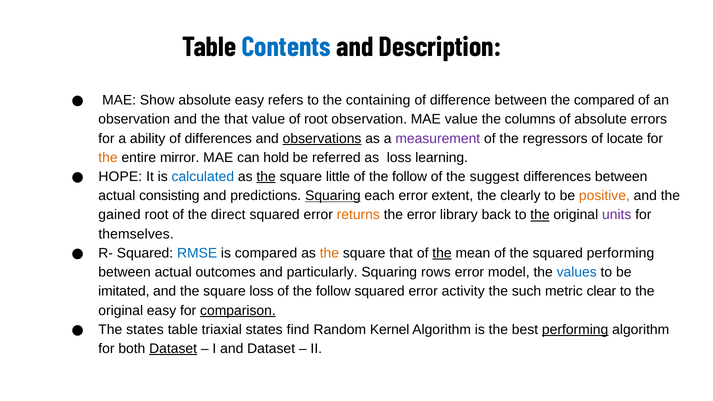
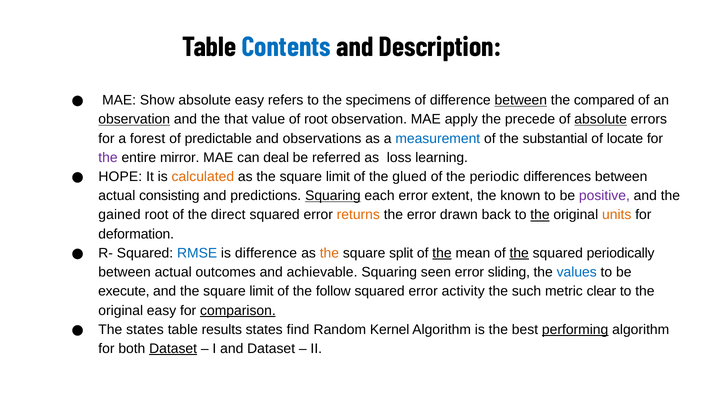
containing: containing -> specimens (378, 100)
between underline: none -> present (521, 100)
observation underline: none -> present (134, 119)
MAE value: value -> apply (461, 119)
columns: columns -> precede (530, 119)
absolute underline: none -> present (601, 119)
ability: ability -> forest (148, 138)
of differences: differences -> predictable (218, 138)
observations underline: present -> none (322, 138)
measurement colour: purple -> blue (438, 138)
regressors: regressors -> substantial (555, 138)
the colour: orange -> purple (108, 158)
hold: hold -> deal (276, 158)
calculated colour: blue -> orange (203, 177)
the underline: present -> none (266, 177)
little: little -> limit (338, 177)
follow: follow -> glued (410, 177)
suggest: suggest -> periodic (494, 177)
clearly: clearly -> known (520, 196)
positive colour: orange -> purple (604, 196)
library: library -> drawn (459, 215)
units colour: purple -> orange (617, 215)
themselves: themselves -> deformation (136, 234)
is compared: compared -> difference (266, 253)
square that: that -> split (401, 253)
the underline: none -> present (519, 253)
squared performing: performing -> periodically (621, 253)
particularly: particularly -> achievable (322, 272)
rows: rows -> seen (436, 272)
model: model -> sliding (509, 272)
imitated: imitated -> execute (124, 291)
and the square loss: loss -> limit (262, 291)
triaxial: triaxial -> results (222, 330)
